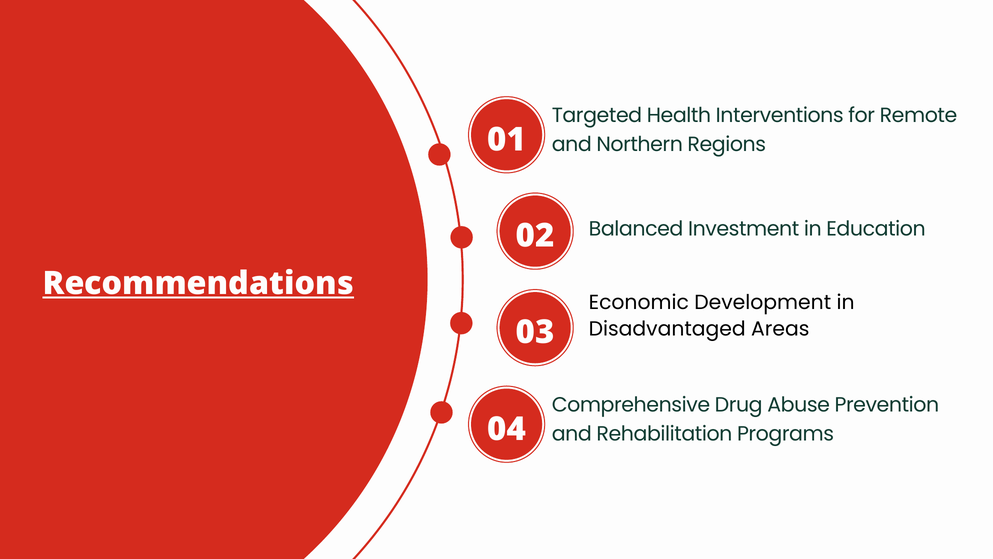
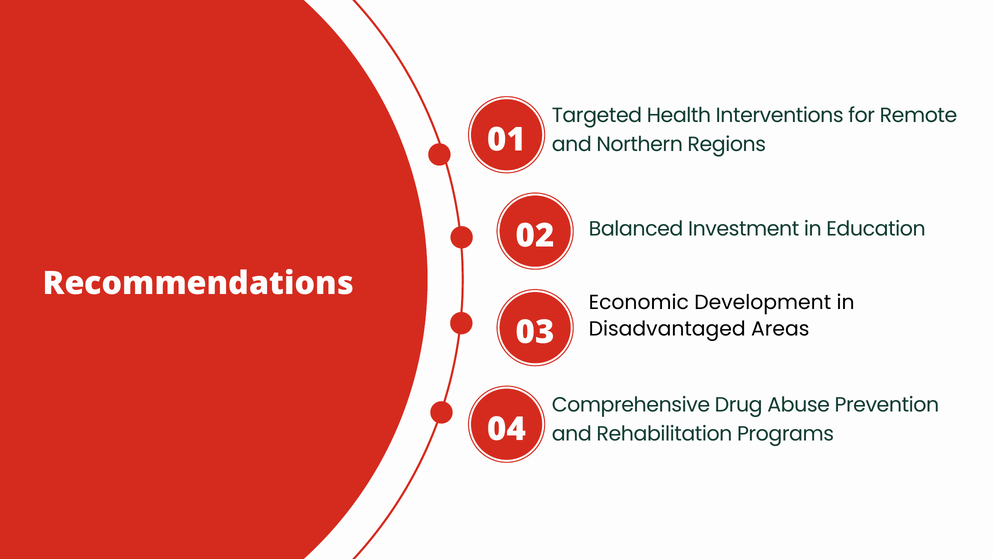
Recommendations underline: present -> none (198, 283)
